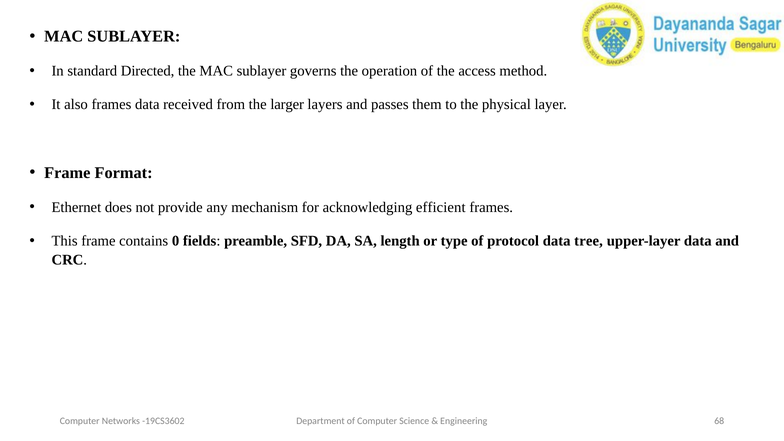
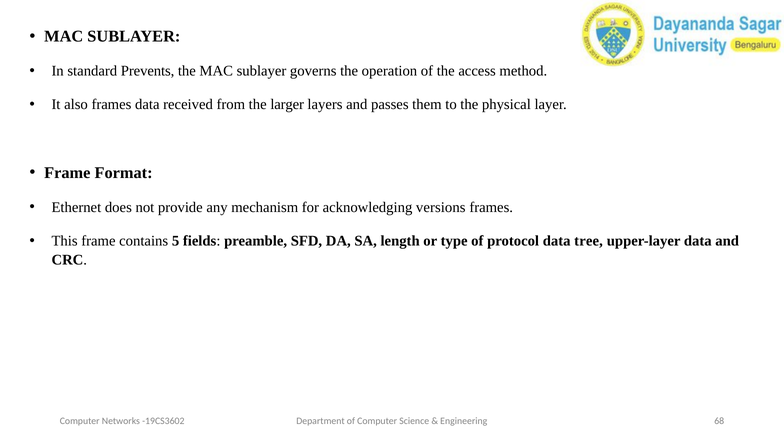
Directed: Directed -> Prevents (148, 71)
efficient: efficient -> versions (441, 207)
0: 0 -> 5 (176, 241)
